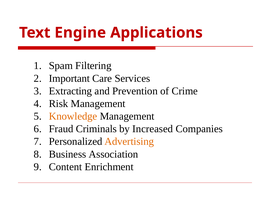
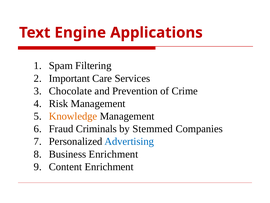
Extracting: Extracting -> Chocolate (70, 91)
Increased: Increased -> Stemmed (153, 129)
Advertising colour: orange -> blue (129, 141)
Business Association: Association -> Enrichment (113, 154)
